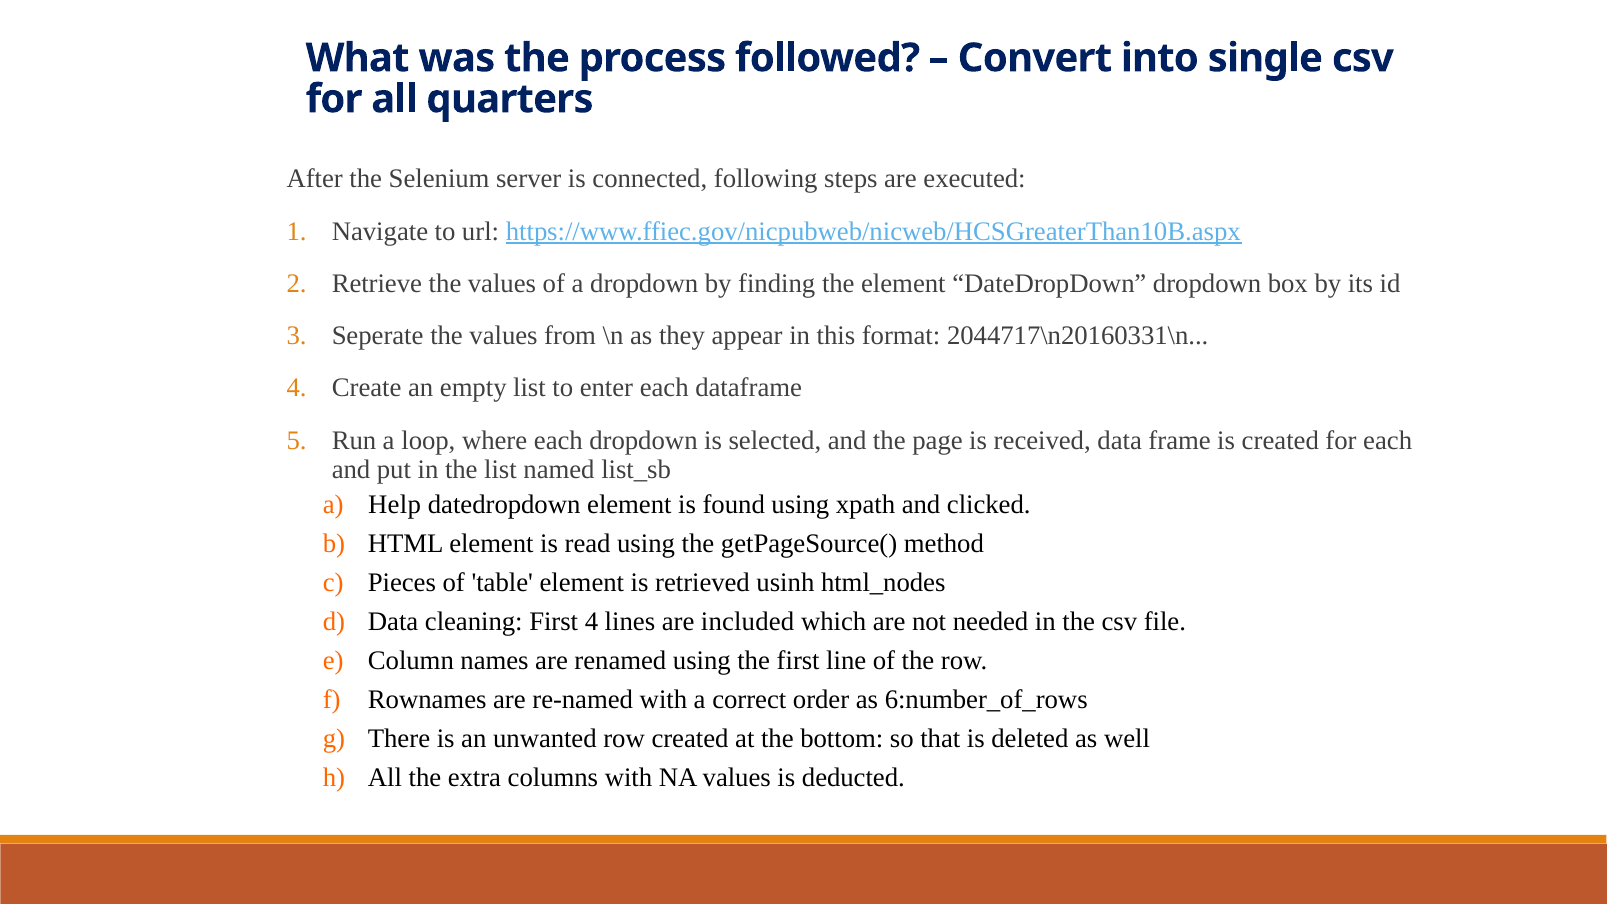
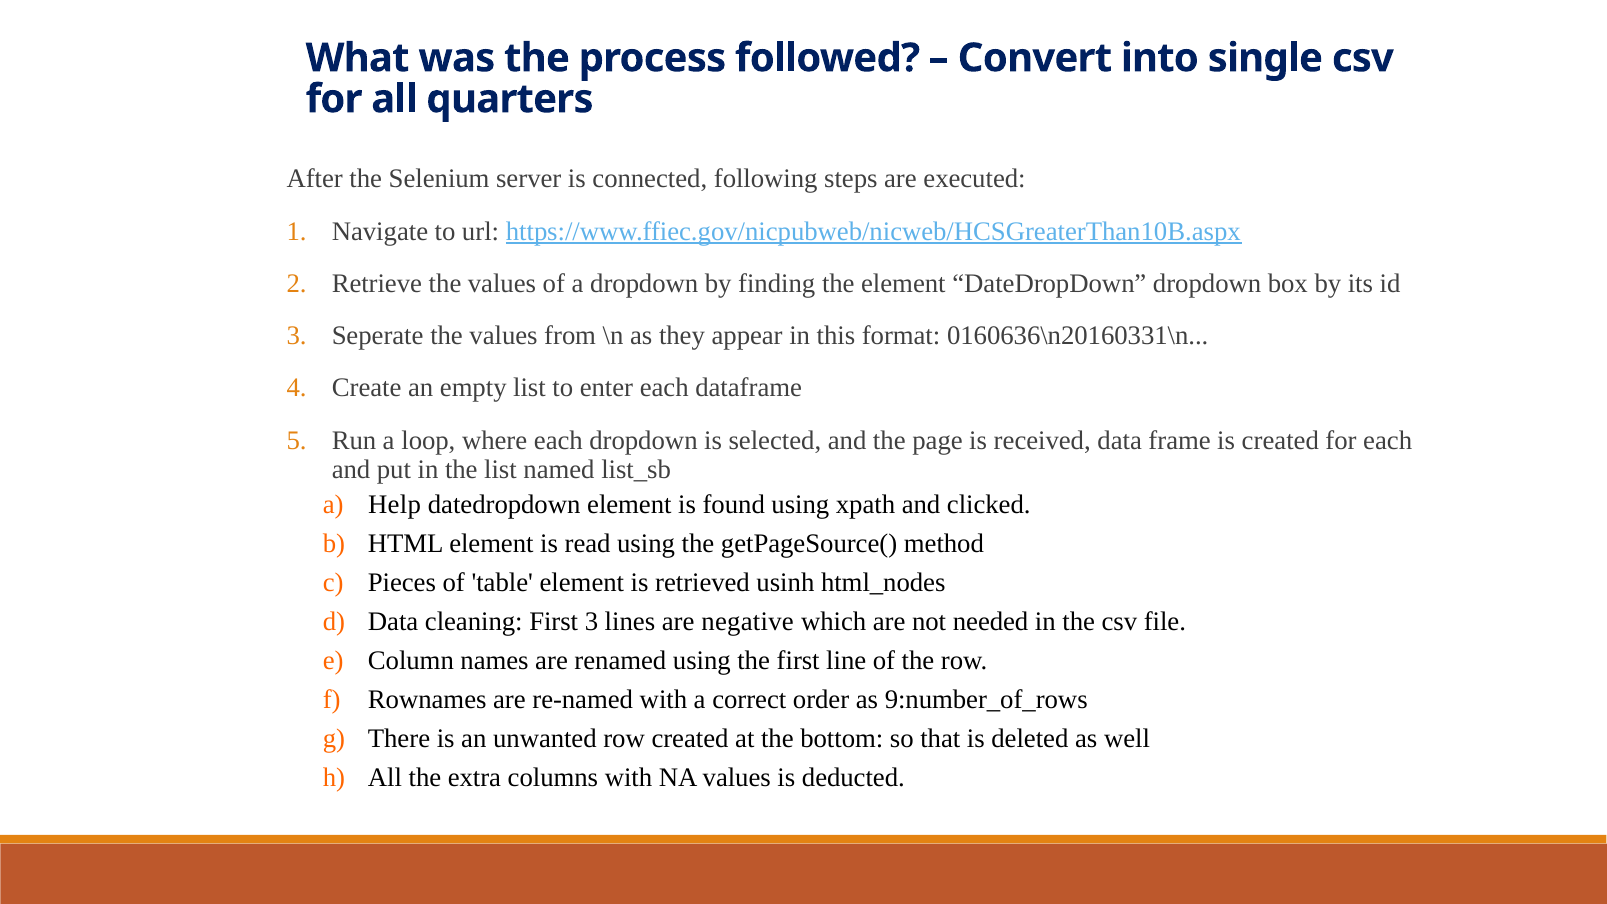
2044717\n20160331\n: 2044717\n20160331\n -> 0160636\n20160331\n (1078, 336)
First 4: 4 -> 3 (592, 622)
included: included -> negative (748, 622)
6:number_of_rows: 6:number_of_rows -> 9:number_of_rows (986, 699)
